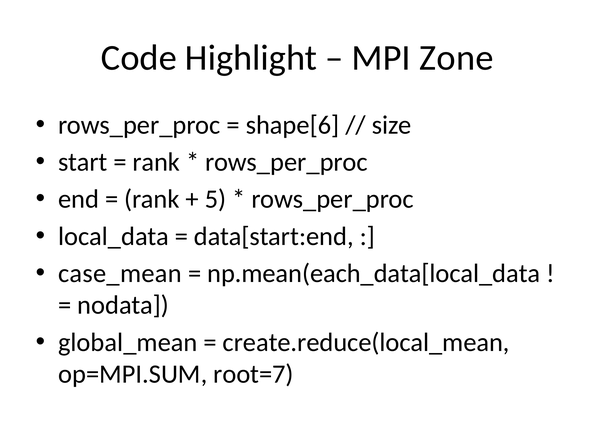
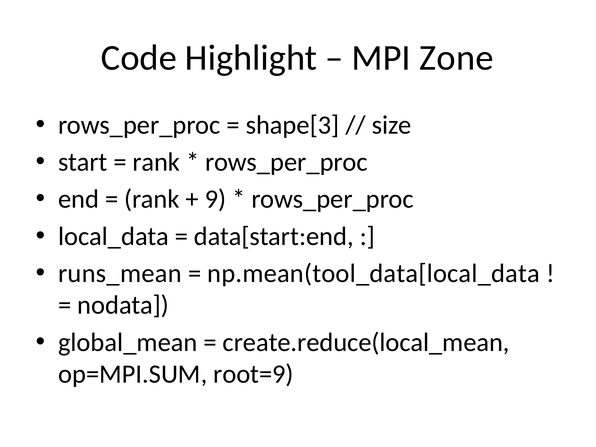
shape[6: shape[6 -> shape[3 (293, 125)
5: 5 -> 9 (215, 199)
case_mean: case_mean -> runs_mean (120, 273)
np.mean(each_data[local_data: np.mean(each_data[local_data -> np.mean(tool_data[local_data (374, 273)
root=7: root=7 -> root=9 (253, 374)
